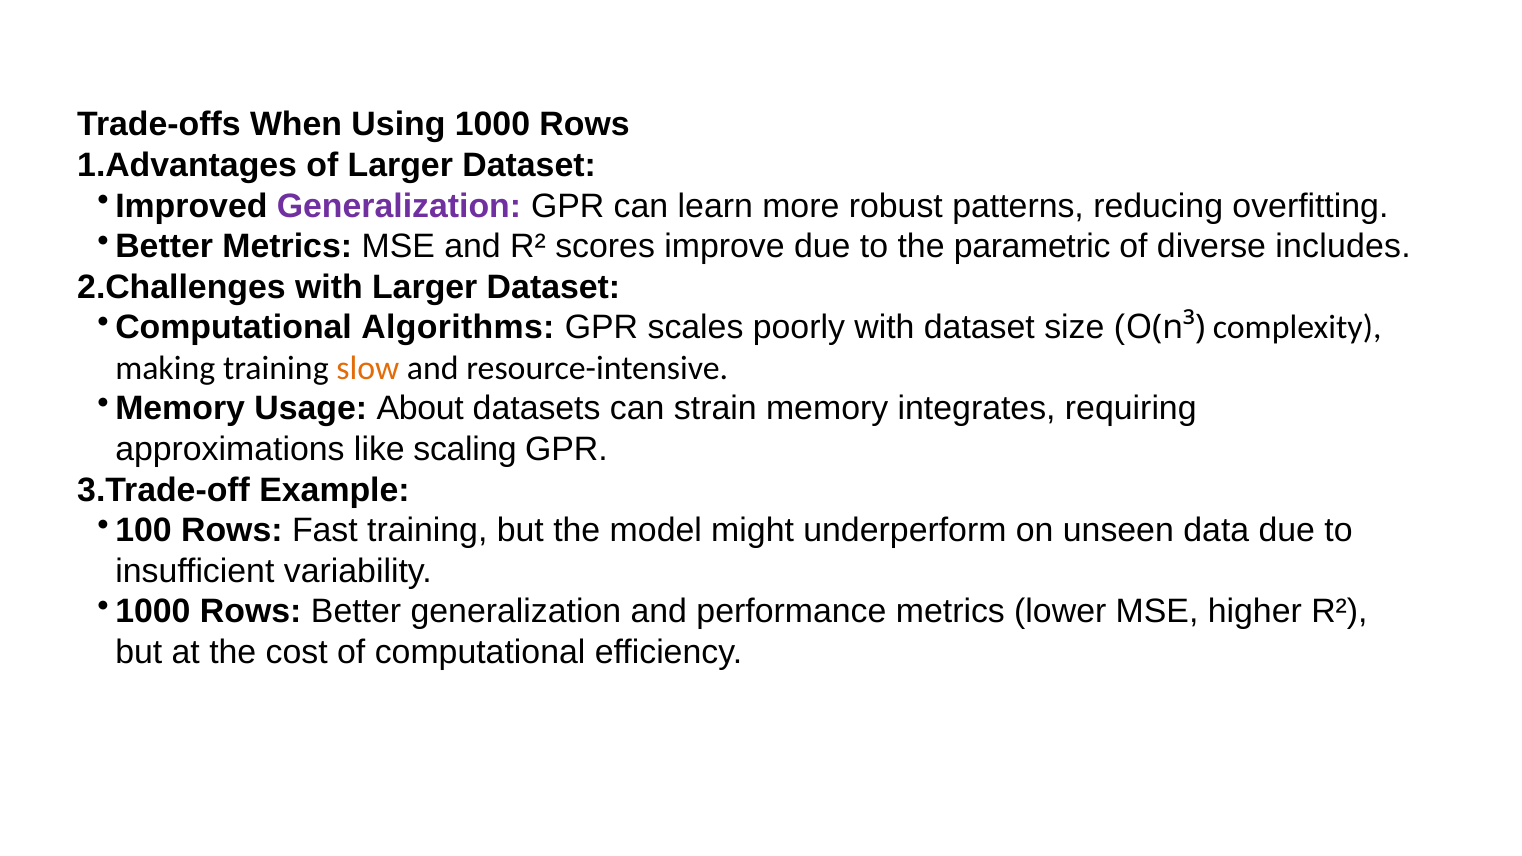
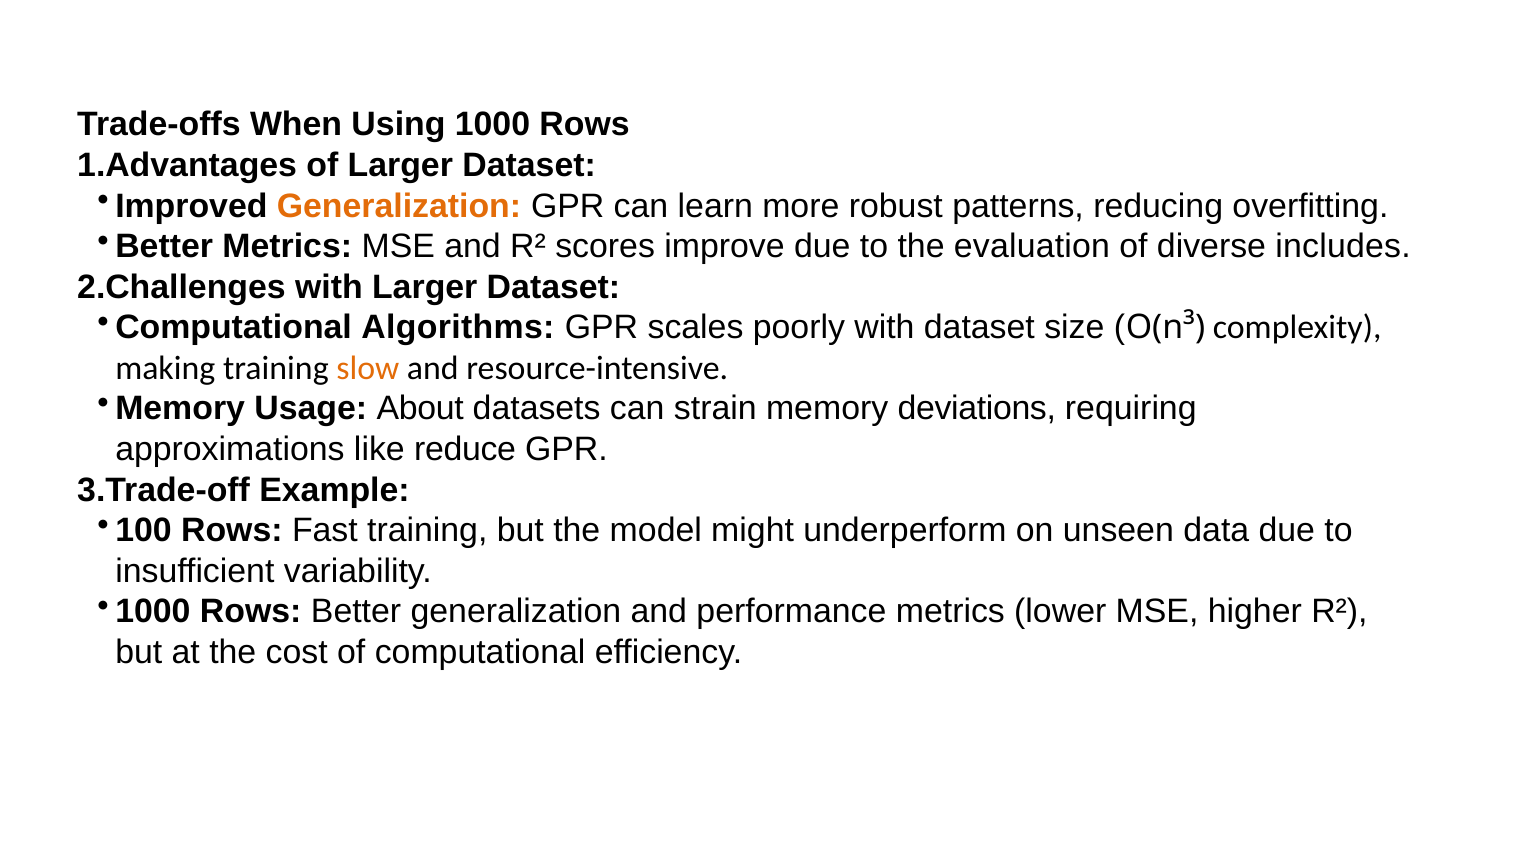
Generalization colour: purple -> orange (399, 206)
parametric: parametric -> evaluation (1032, 246)
integrates: integrates -> deviations (977, 409)
scaling: scaling -> reduce (465, 449)
